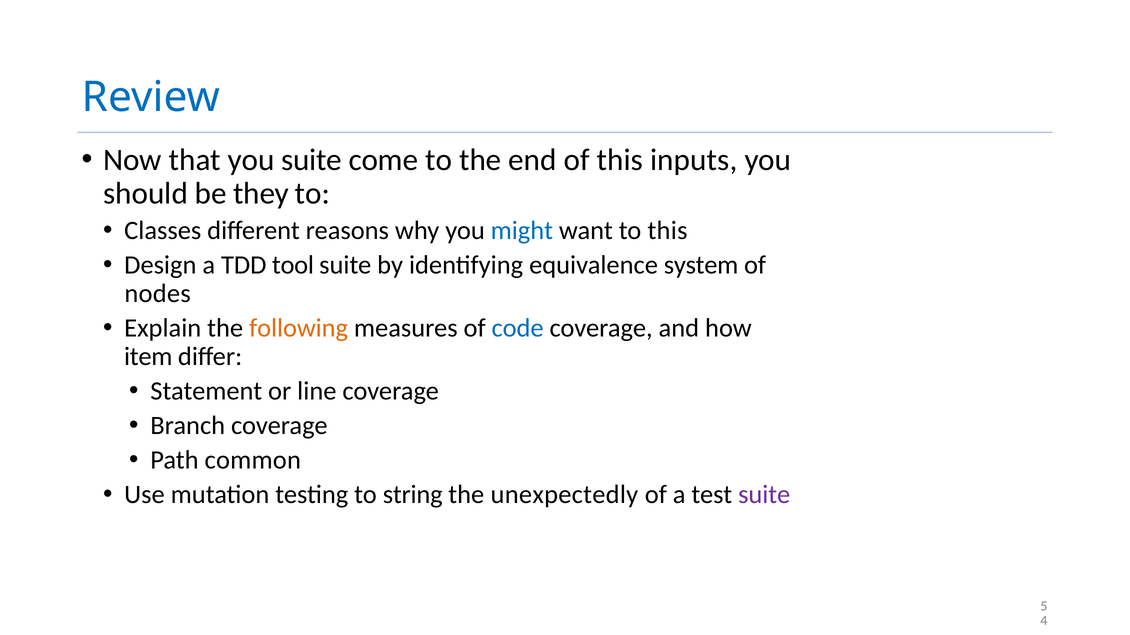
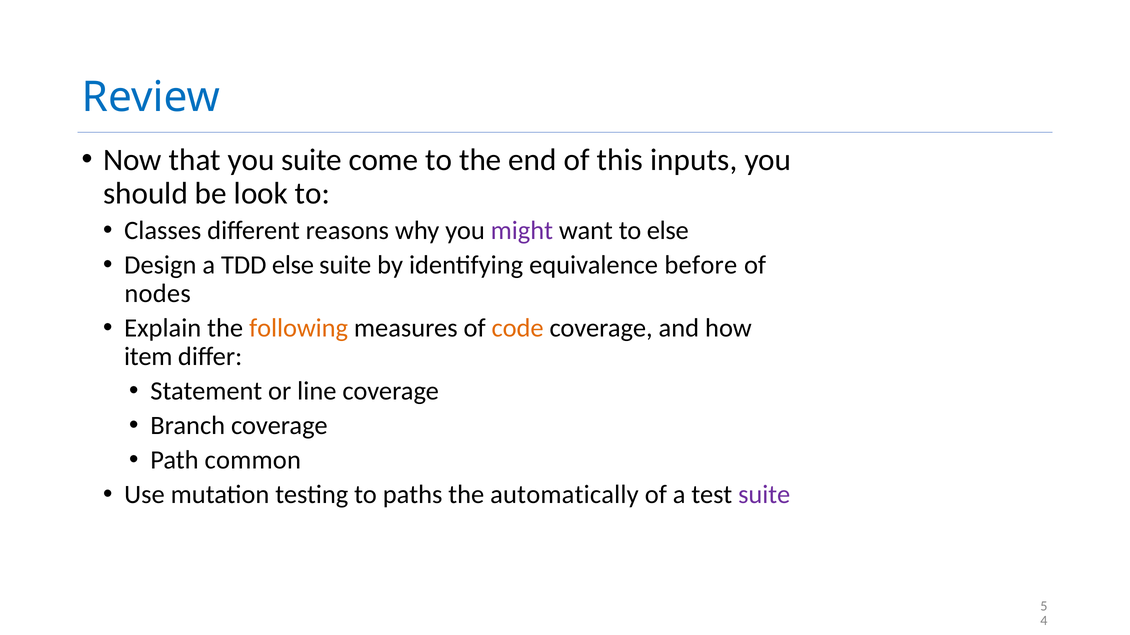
they: they -> look (261, 194)
might colour: blue -> purple (522, 231)
to this: this -> else (668, 231)
TDD tool: tool -> else (293, 265)
system: system -> before (701, 265)
code colour: blue -> orange (518, 328)
string: string -> paths (413, 495)
unexpectedly: unexpectedly -> automatically (564, 495)
